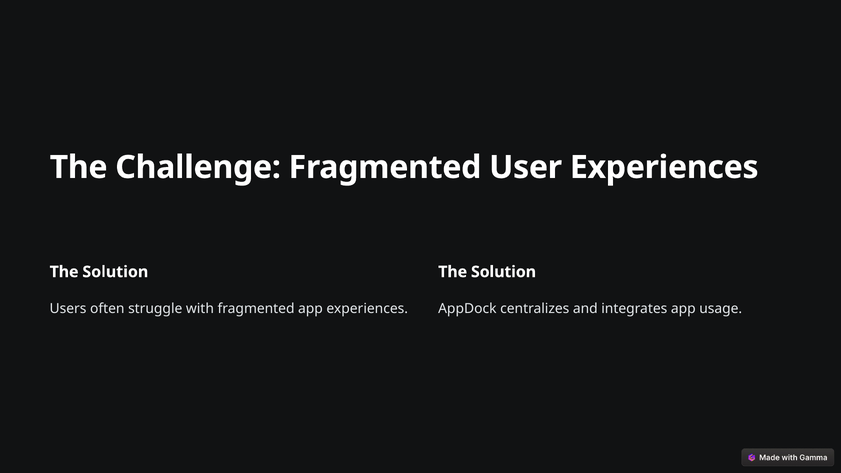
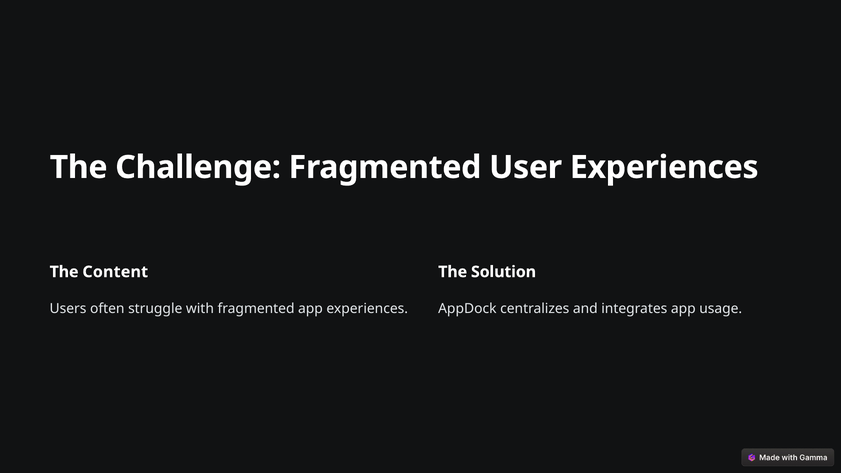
Solution: Solution -> Content (115, 272)
